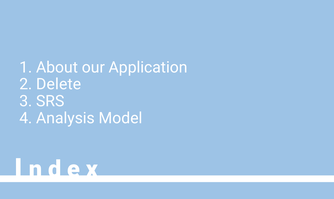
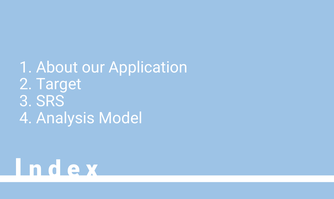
Delete: Delete -> Target (59, 84)
